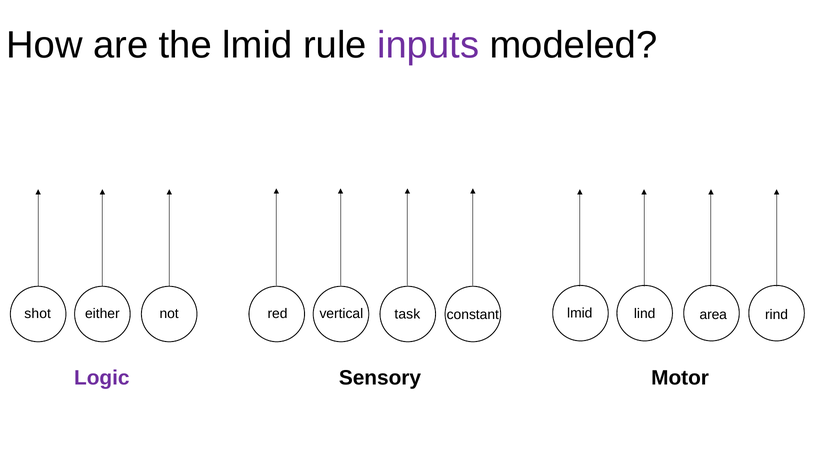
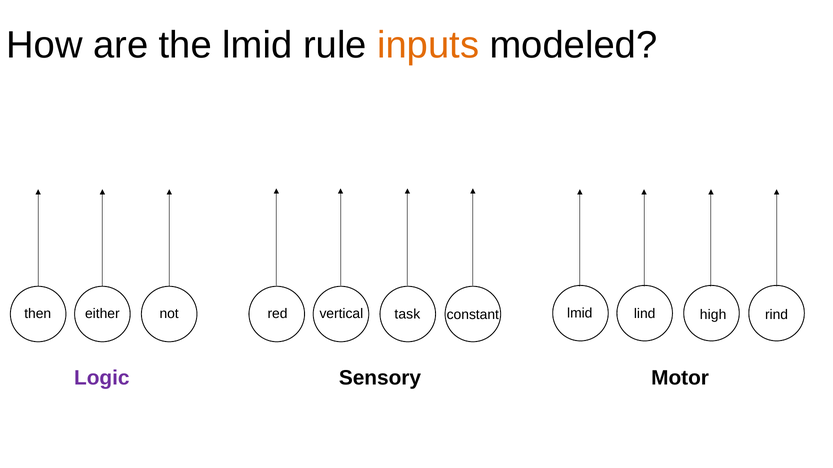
inputs colour: purple -> orange (428, 45)
shot: shot -> then (38, 314)
area: area -> high (713, 315)
